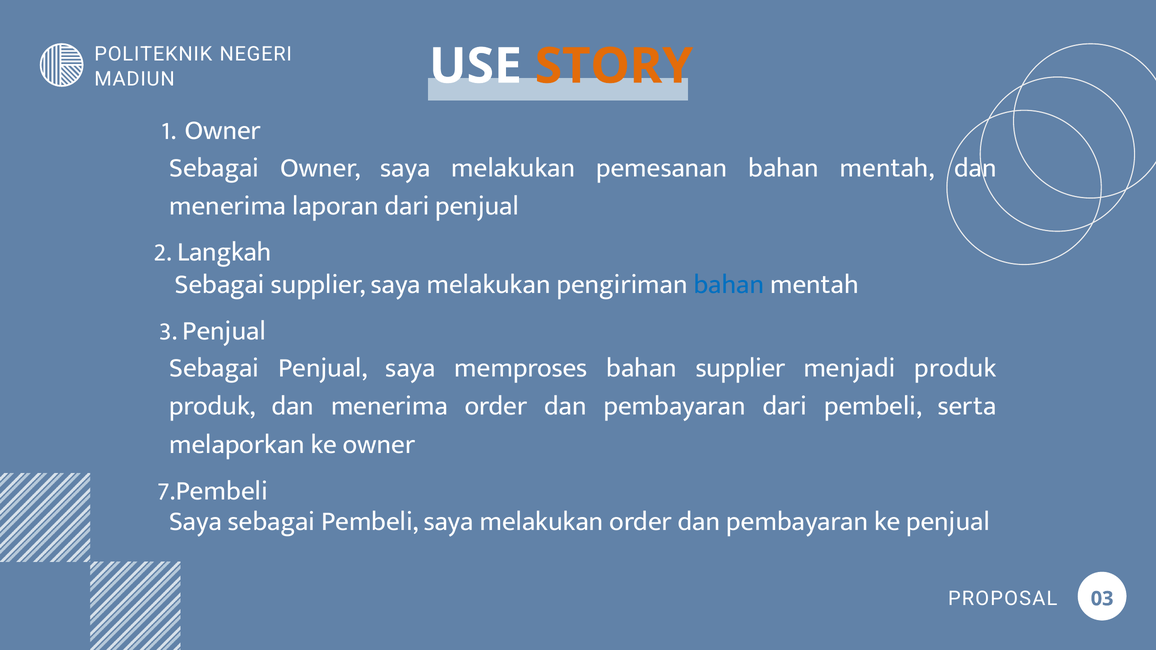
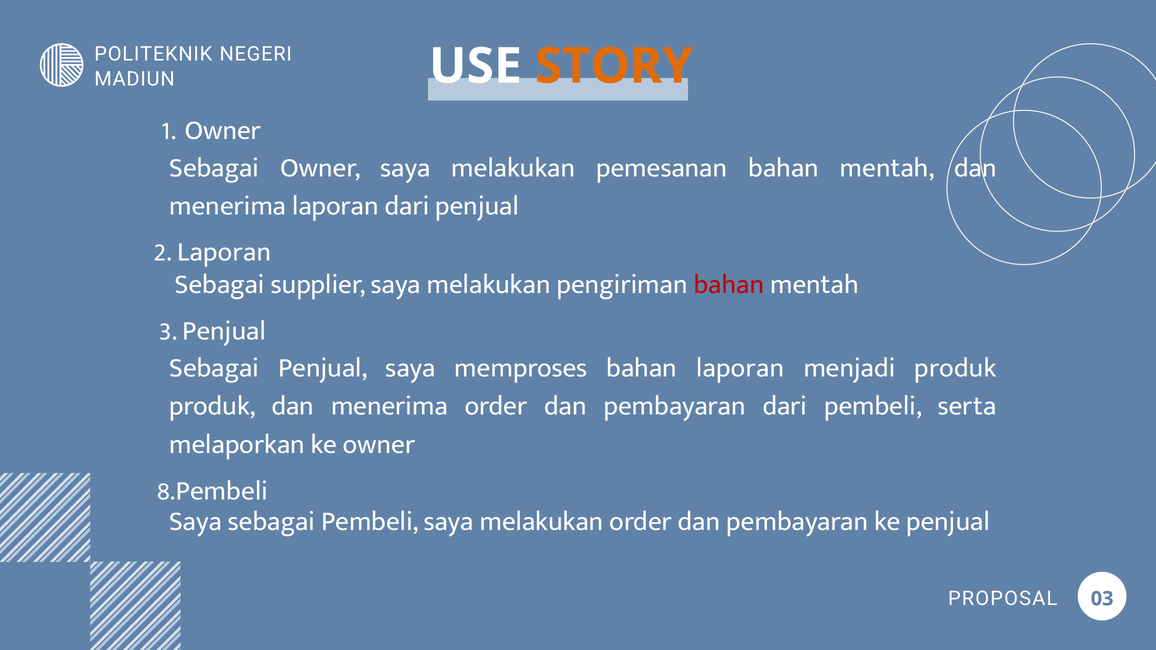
2 Langkah: Langkah -> Laporan (224, 252)
bahan colour: blue -> red (729, 284)
bahan supplier: supplier -> laporan (740, 368)
7.Pembeli: 7.Pembeli -> 8.Pembeli (213, 491)
